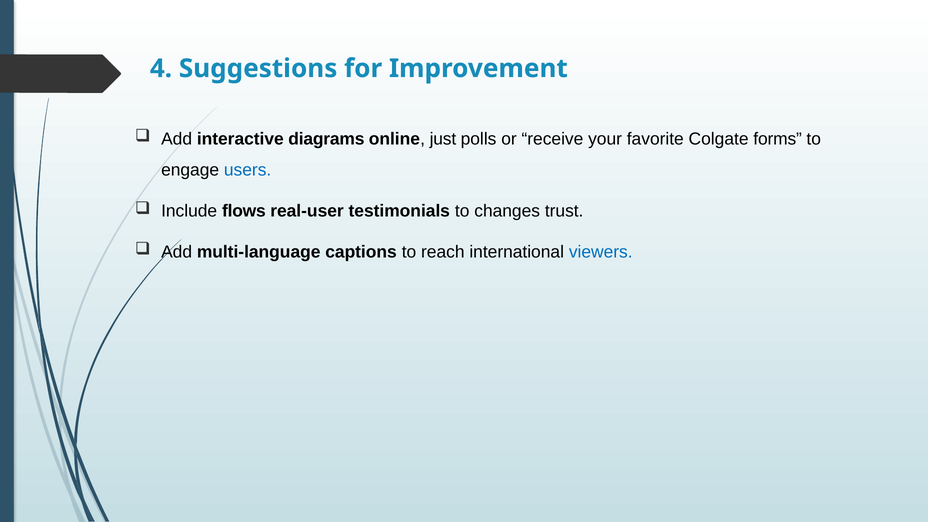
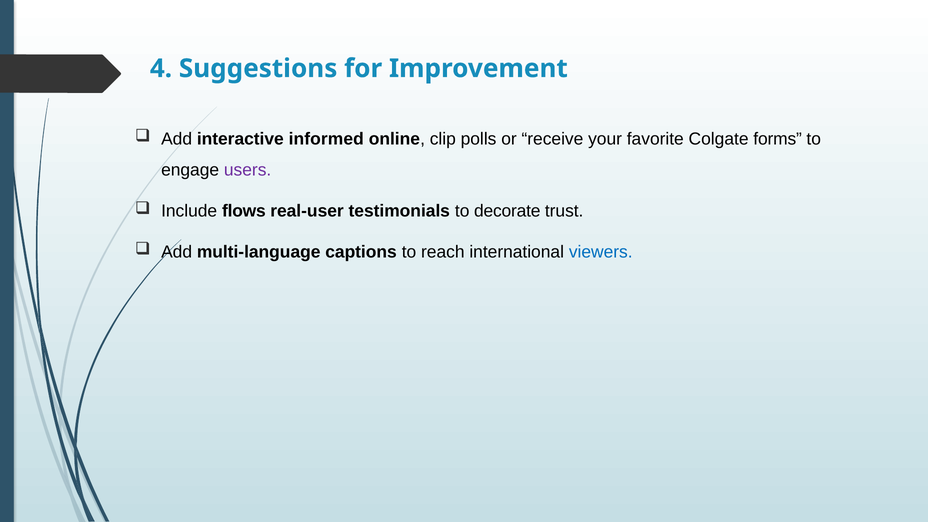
diagrams: diagrams -> informed (326, 139)
just: just -> clip (443, 139)
users colour: blue -> purple (248, 170)
changes: changes -> decorate (507, 211)
